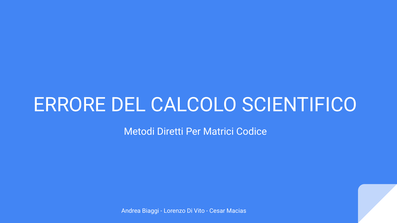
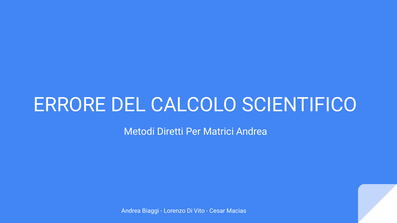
Matrici Codice: Codice -> Andrea (252, 132)
